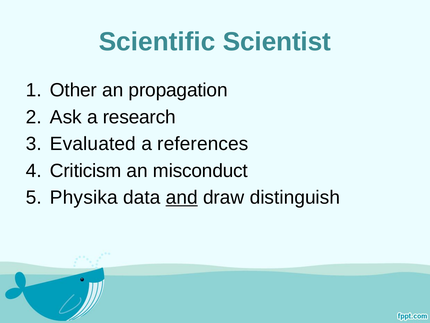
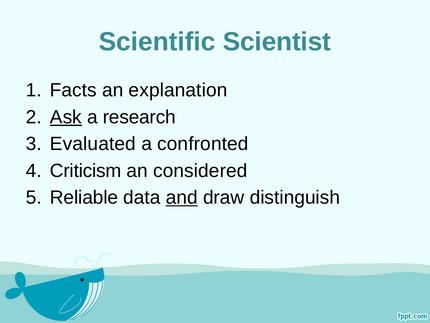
Other: Other -> Facts (73, 90)
propagation: propagation -> explanation (178, 90)
Ask underline: none -> present (66, 117)
references: references -> confronted (203, 144)
misconduct: misconduct -> considered (200, 171)
Physika: Physika -> Reliable (84, 197)
